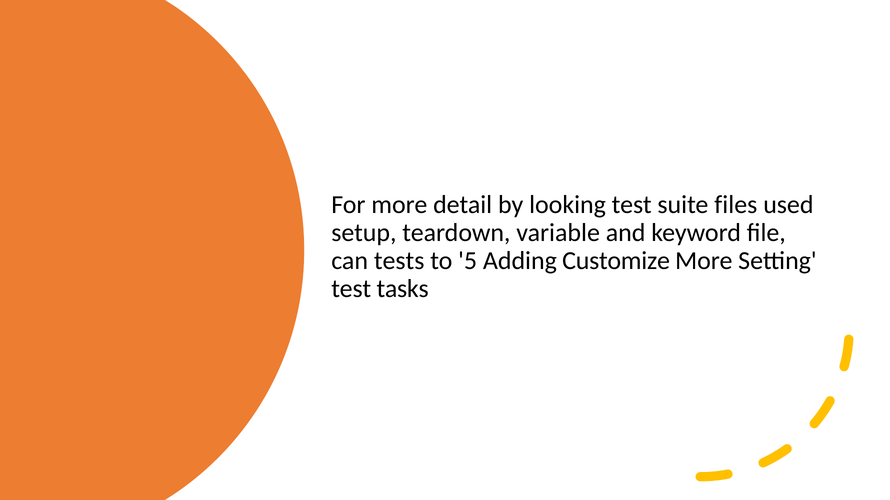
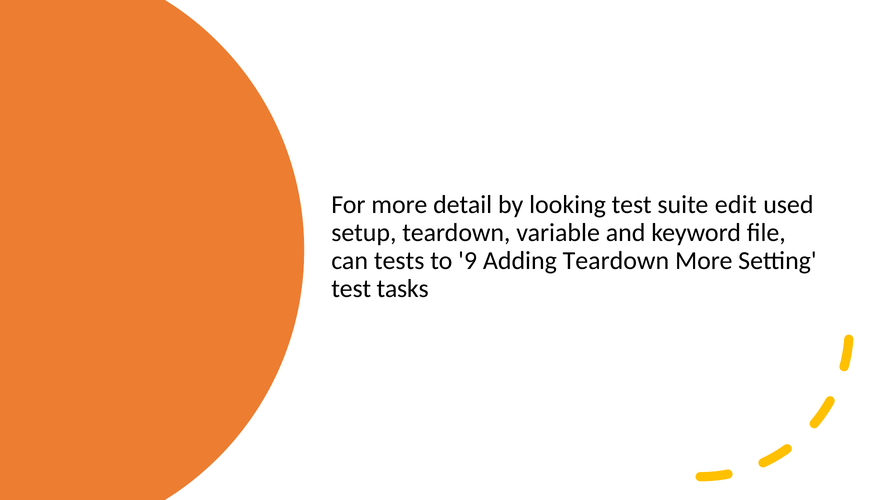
files: files -> edit (736, 205)
5: 5 -> 9 (468, 261)
Adding Customize: Customize -> Teardown (616, 261)
